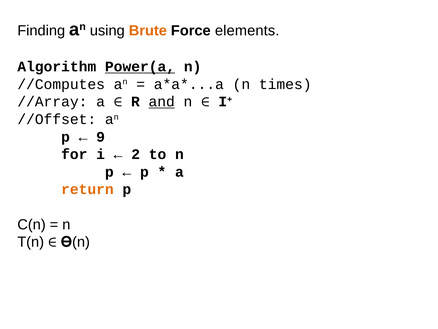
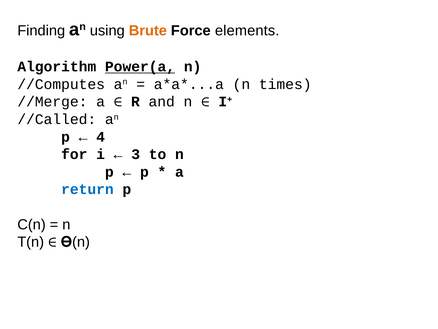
//Array: //Array -> //Merge (52, 102)
and underline: present -> none (162, 102)
//Offset: //Offset -> //Called (57, 119)
9: 9 -> 4 (101, 137)
2: 2 -> 3 (136, 154)
return colour: orange -> blue (87, 189)
